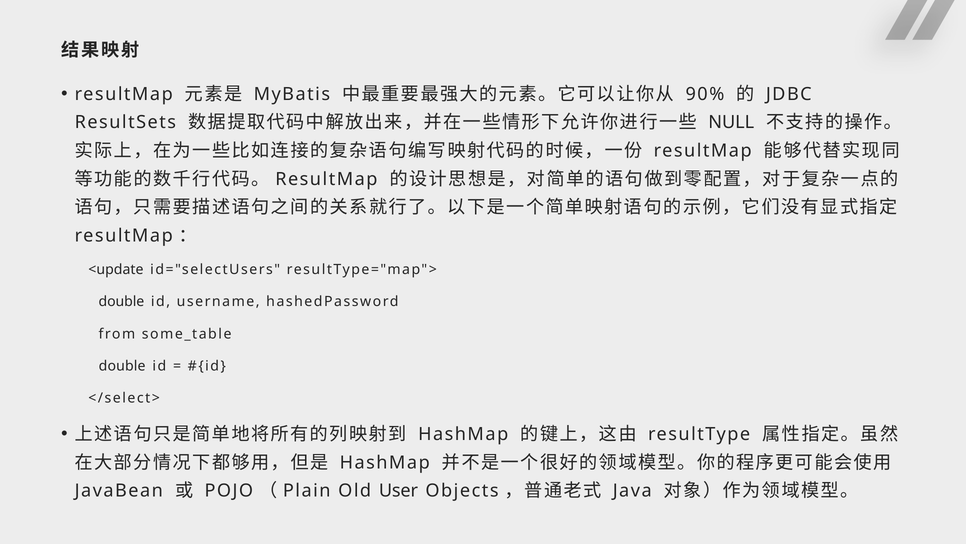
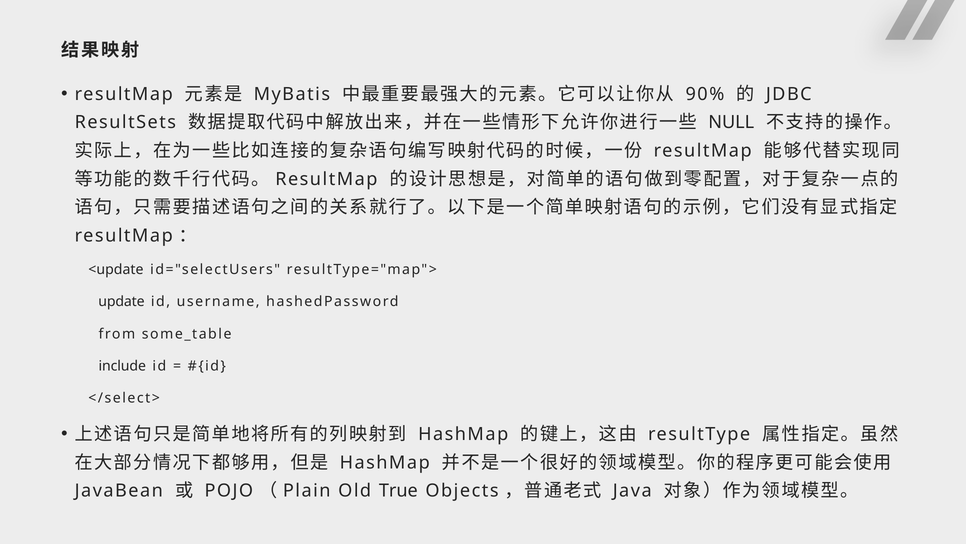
double: double -> update (121, 301)
double: double -> include (122, 366)
User: User -> True (398, 490)
